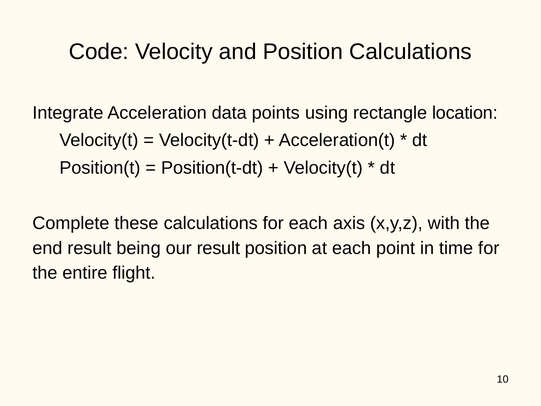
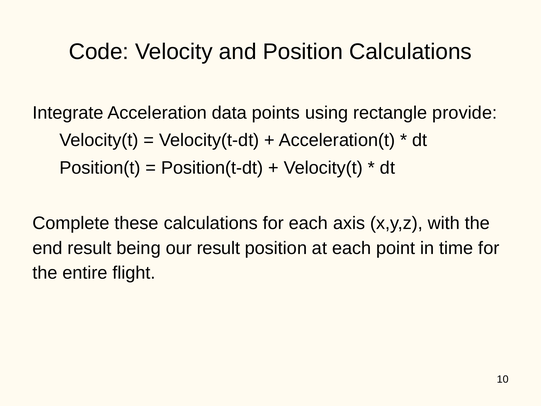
location: location -> provide (465, 113)
